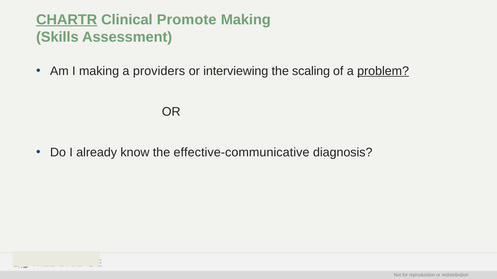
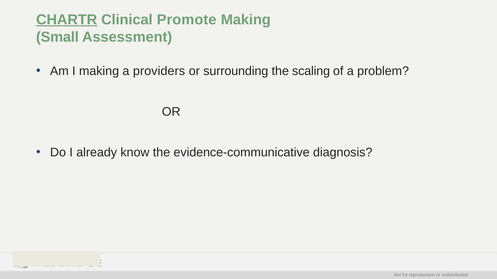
Skills: Skills -> Small (57, 37)
interviewing: interviewing -> surrounding (236, 71)
problem underline: present -> none (383, 71)
effective-communicative: effective-communicative -> evidence-communicative (242, 153)
